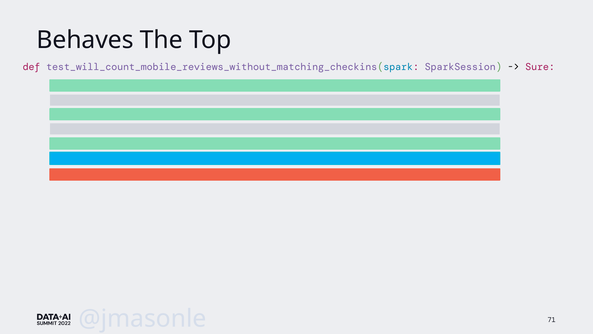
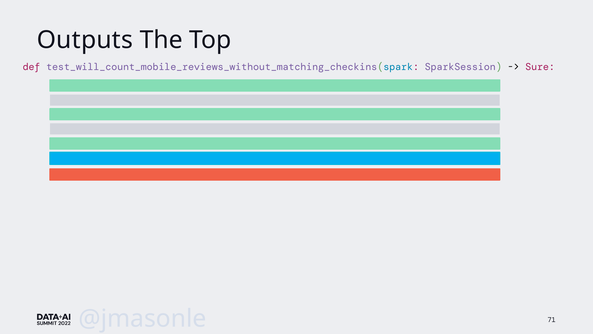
Behaves: Behaves -> Outputs (85, 40)
